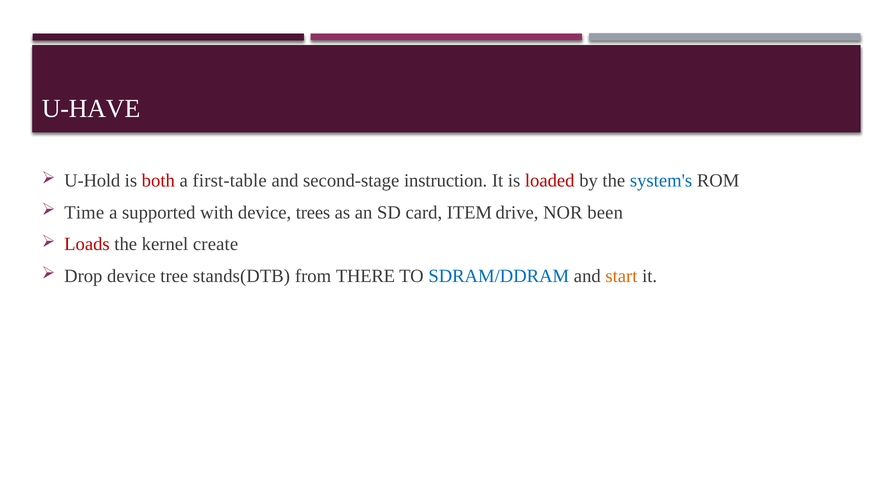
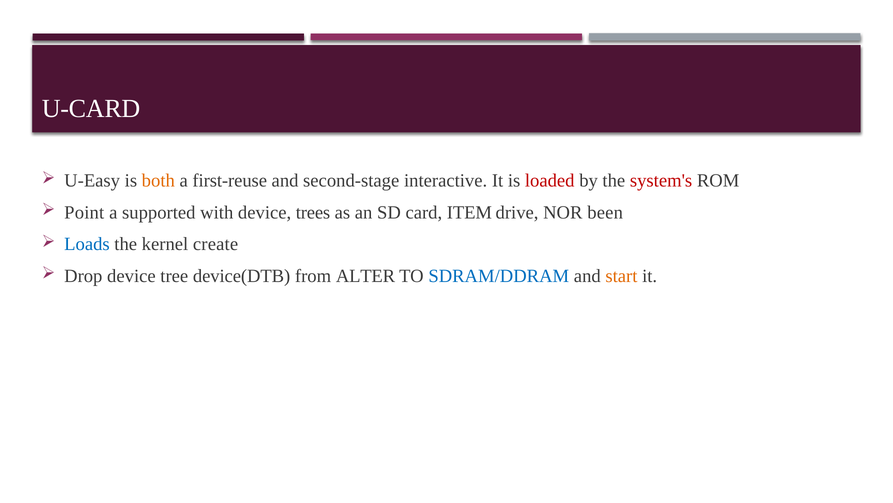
U-HAVE: U-HAVE -> U-CARD (91, 108)
U-Hold: U-Hold -> U-Easy (92, 181)
both colour: red -> orange (158, 181)
first-table: first-table -> first-reuse (230, 181)
instruction: instruction -> interactive (446, 181)
system's colour: blue -> red (661, 181)
Time: Time -> Point (84, 212)
Loads colour: red -> blue (87, 244)
stands(DTB: stands(DTB -> device(DTB (242, 276)
THERE: THERE -> ALTER (365, 276)
